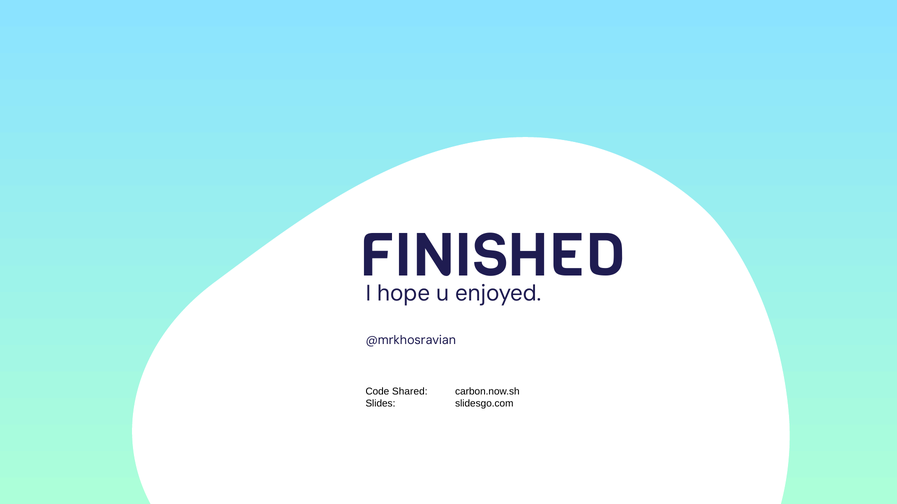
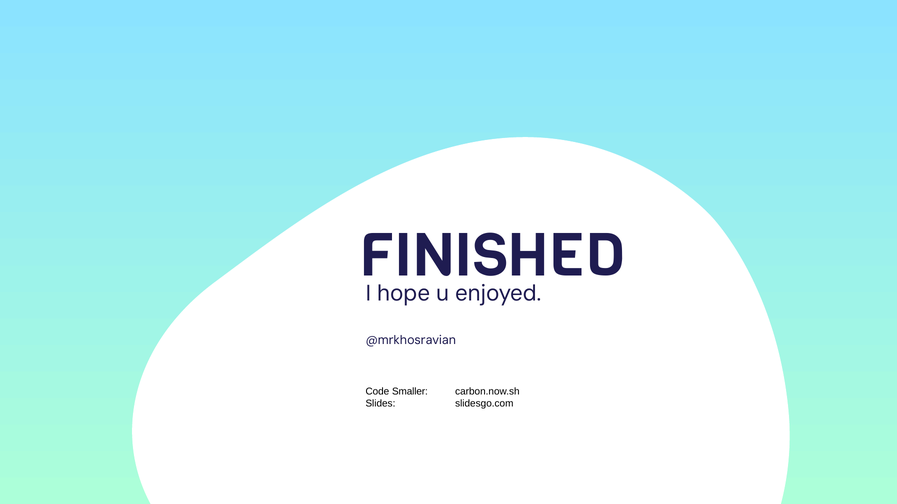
Shared: Shared -> Smaller (410, 392)
